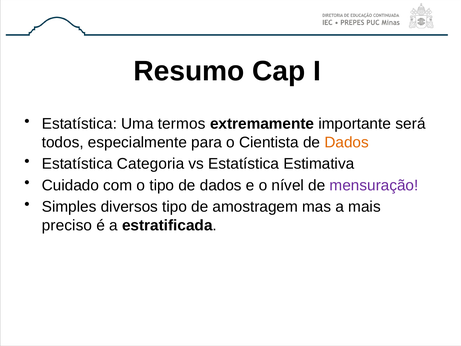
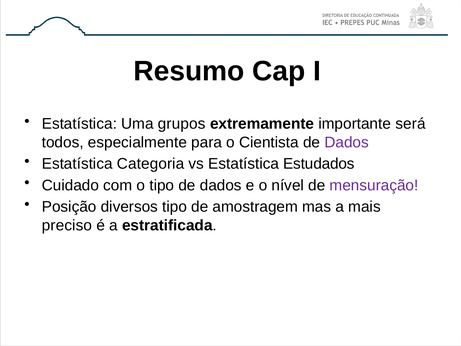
termos: termos -> grupos (182, 124)
Dados colour: orange -> purple (347, 142)
Estimativa: Estimativa -> Estudados (319, 164)
Simples: Simples -> Posição (69, 207)
